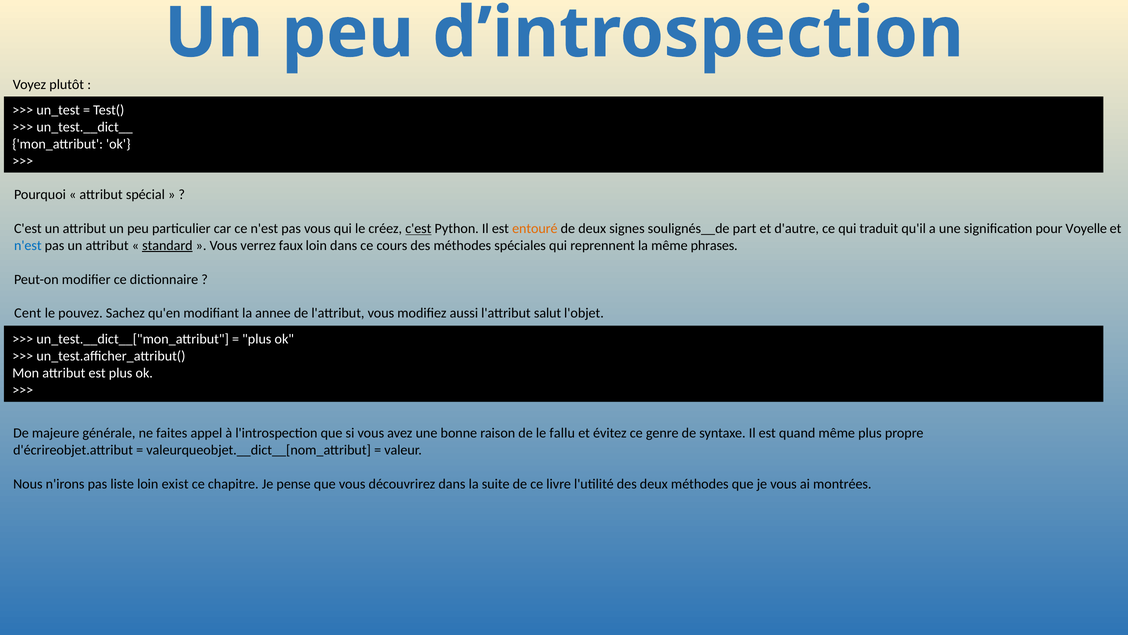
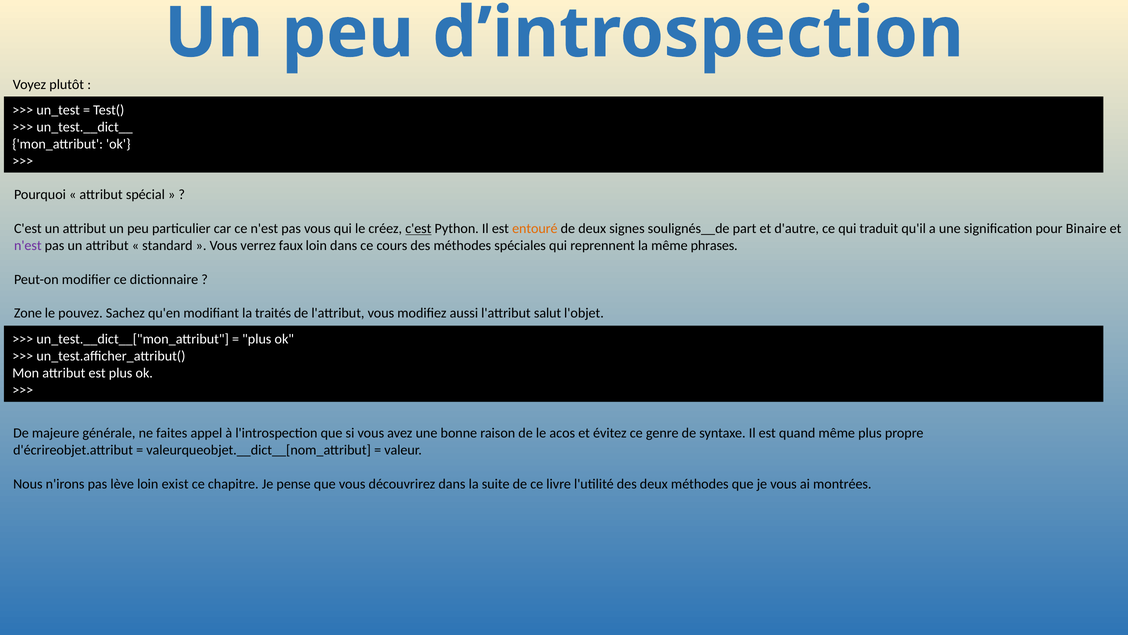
Voyelle: Voyelle -> Binaire (1086, 228)
n'est colour: blue -> purple (28, 245)
standard underline: present -> none (167, 245)
Cent: Cent -> Zone (28, 313)
annee: annee -> traités (273, 313)
fallu: fallu -> acos (562, 433)
liste: liste -> lève (122, 484)
